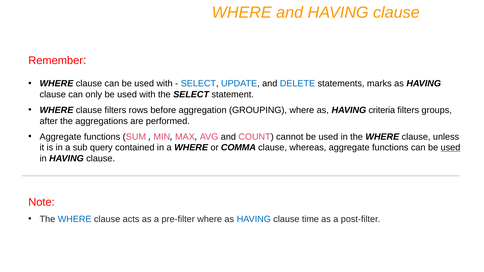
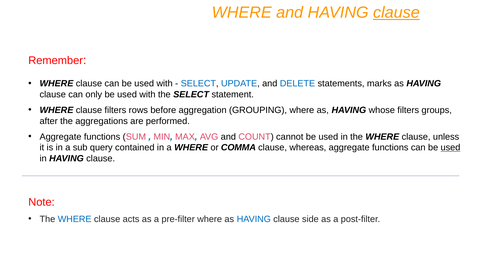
clause underline: none -> present (396, 13)
criteria: criteria -> whose (382, 110)
time: time -> side (310, 219)
